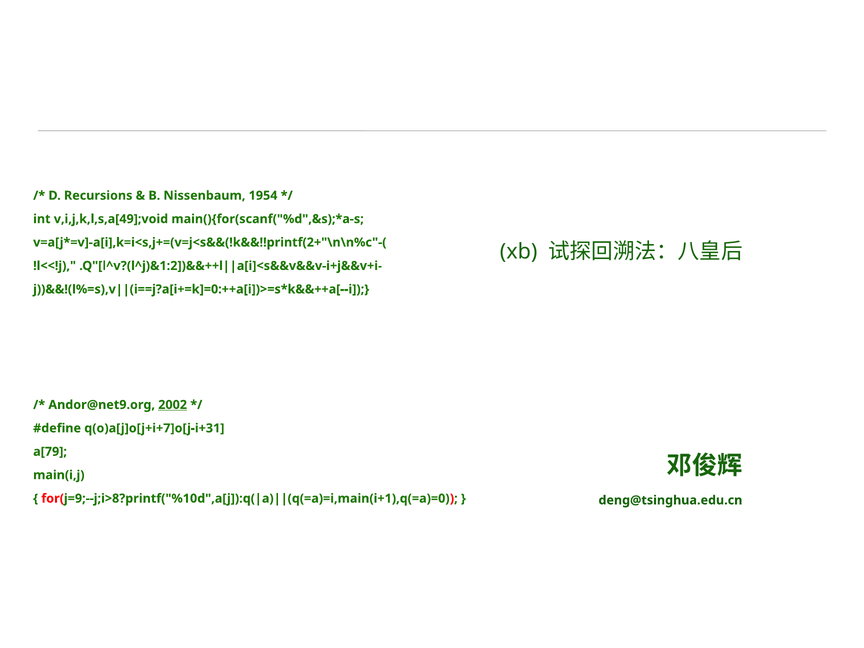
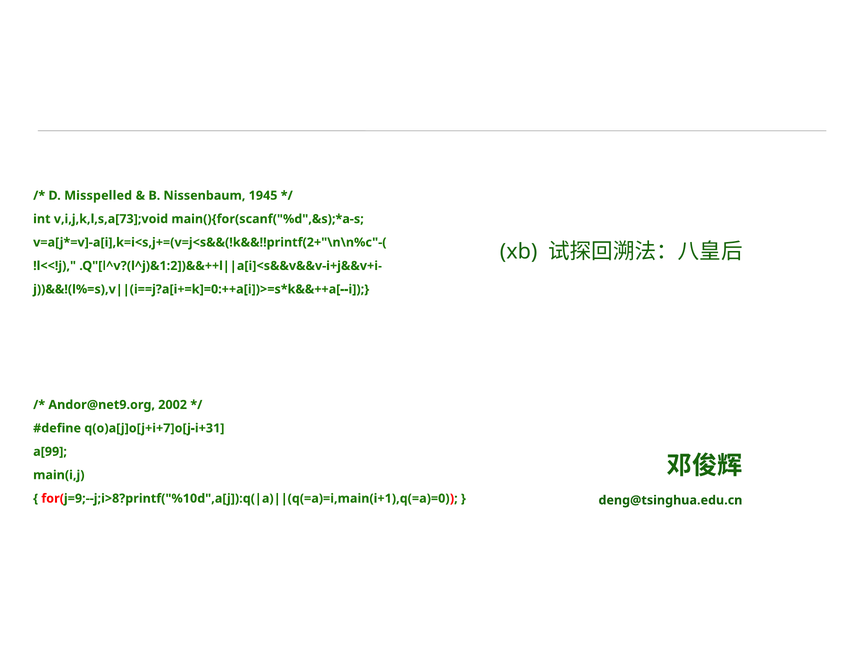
Recursions: Recursions -> Misspelled (98, 196)
1954: 1954 -> 1945 (263, 196)
v,i,j,k,l,s,a[49];void: v,i,j,k,l,s,a[49];void -> v,i,j,k,l,s,a[73];void (111, 219)
2002 underline: present -> none (173, 405)
a[79: a[79 -> a[99 (50, 452)
